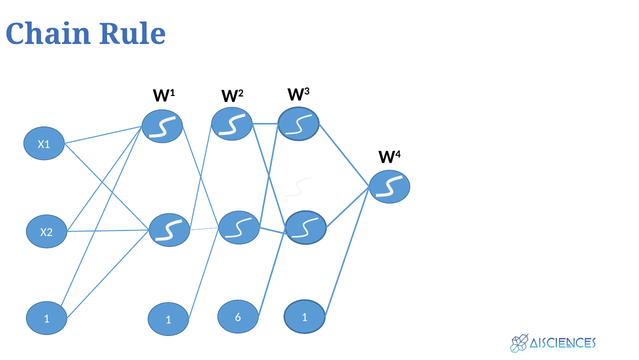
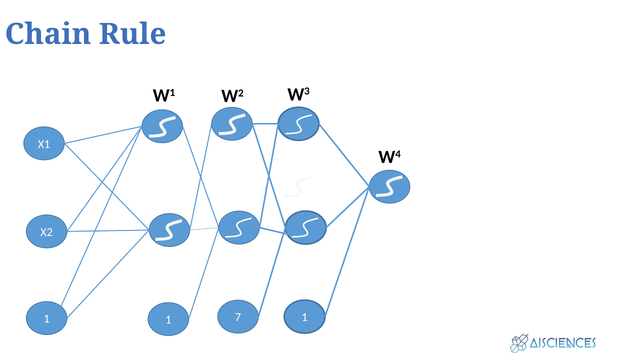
6: 6 -> 7 (238, 317)
